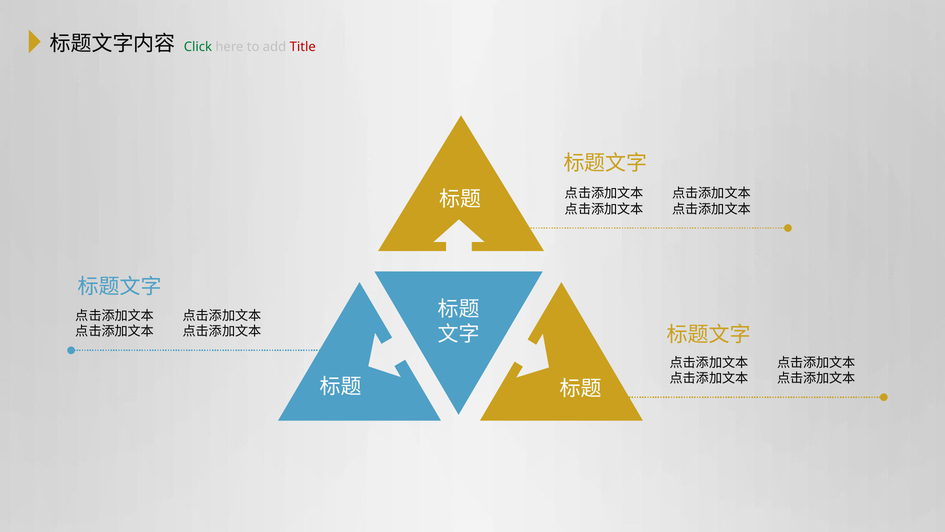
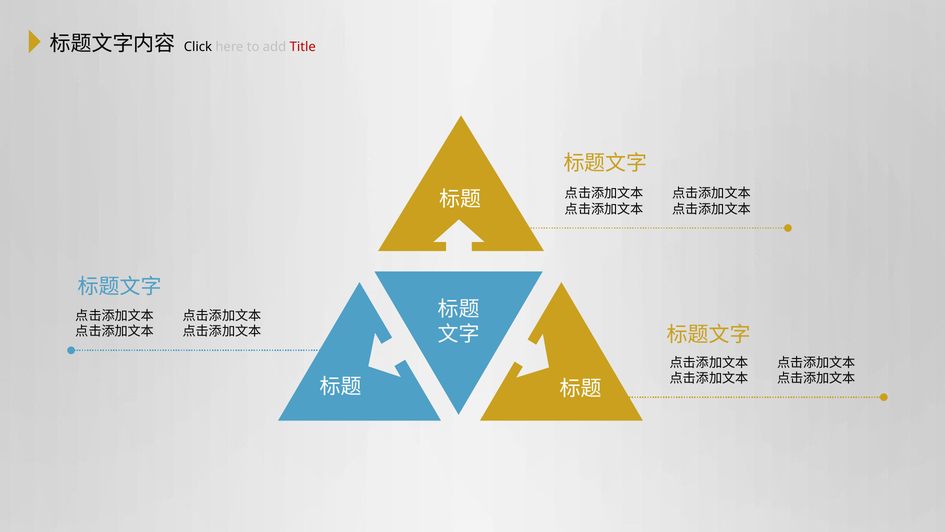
Click colour: green -> black (198, 47)
